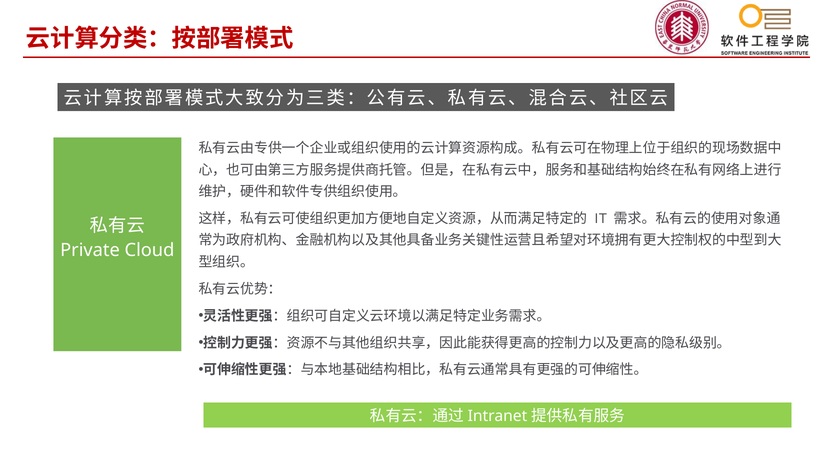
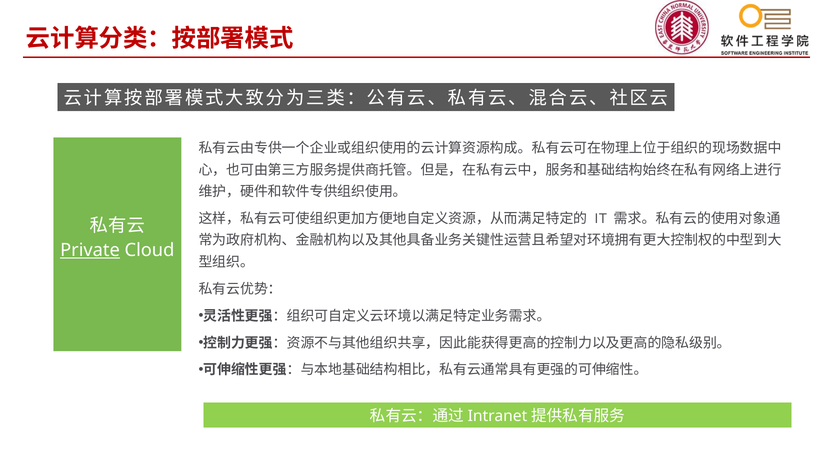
Private underline: none -> present (90, 250)
